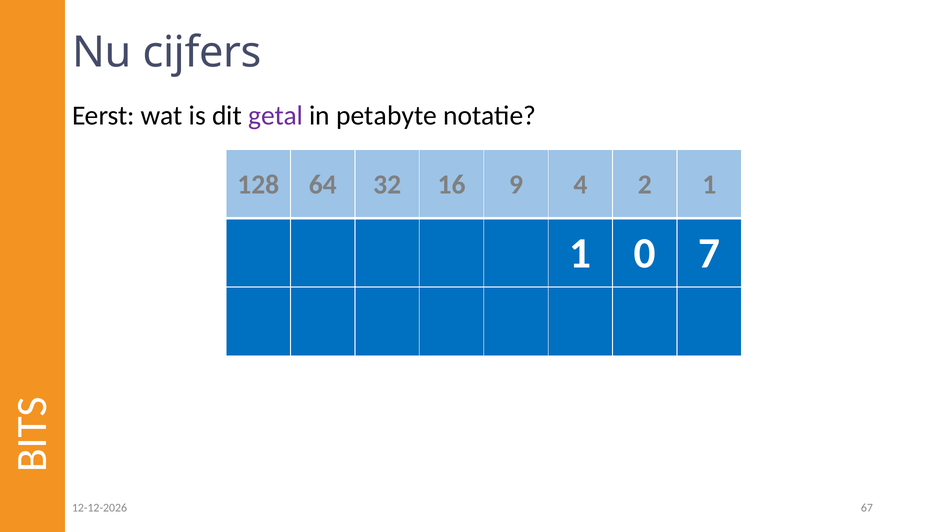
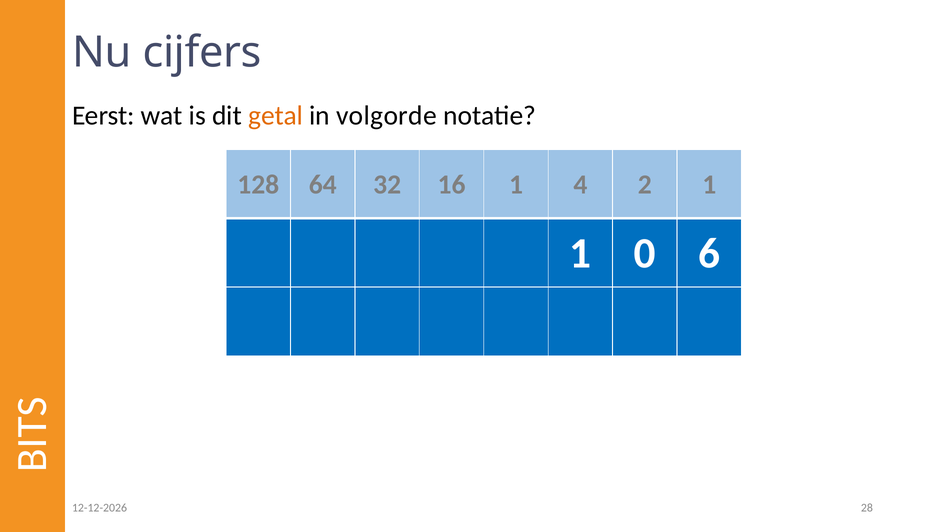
getal colour: purple -> orange (276, 115)
petabyte: petabyte -> volgorde (387, 115)
16 9: 9 -> 1 (516, 184)
7: 7 -> 6 (709, 253)
67: 67 -> 28 (867, 508)
